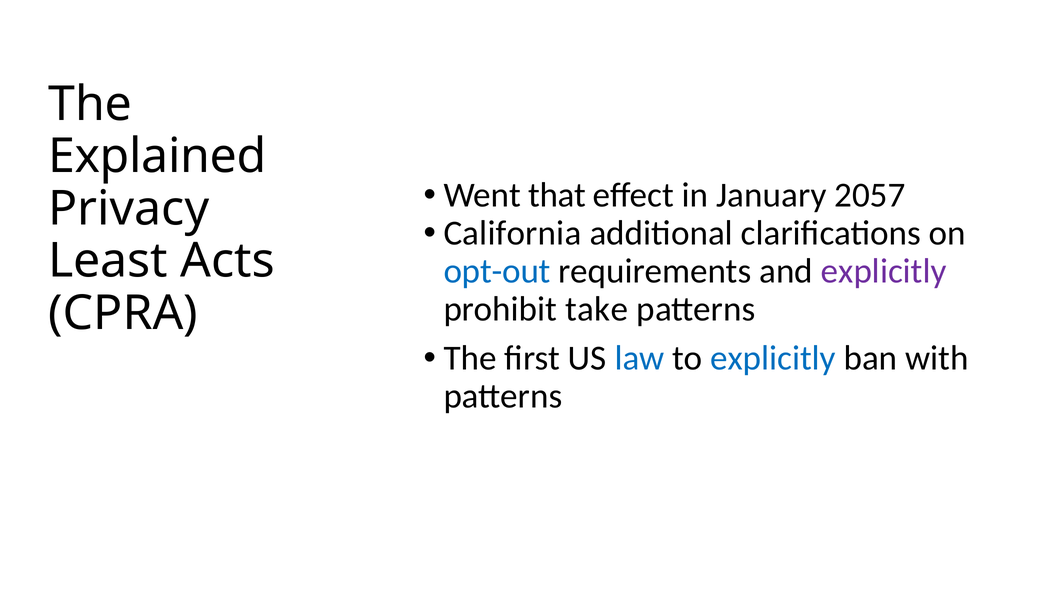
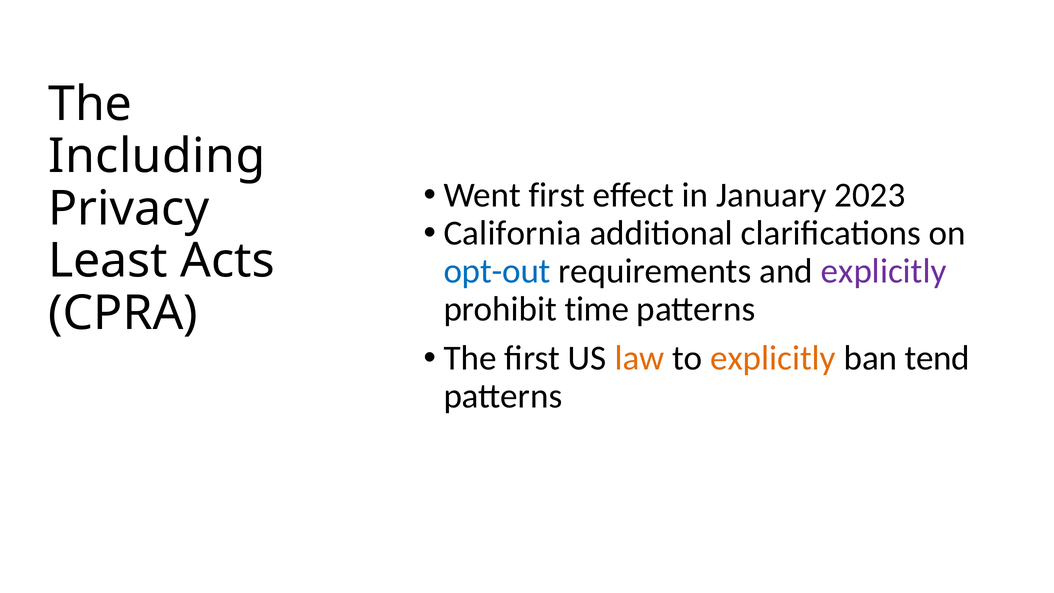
Explained: Explained -> Including (157, 156)
Went that: that -> first (557, 195)
2057: 2057 -> 2023 (870, 195)
take: take -> time (597, 309)
law colour: blue -> orange (639, 358)
explicitly colour: blue -> orange (773, 358)
with: with -> tend (937, 358)
